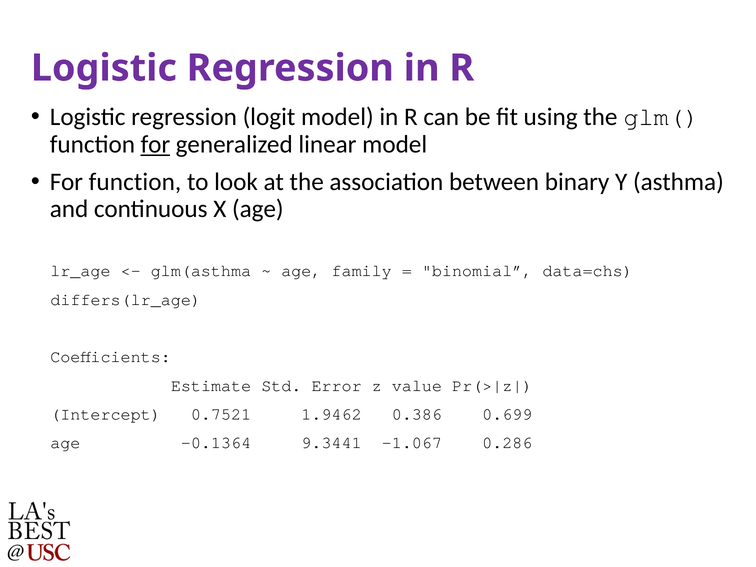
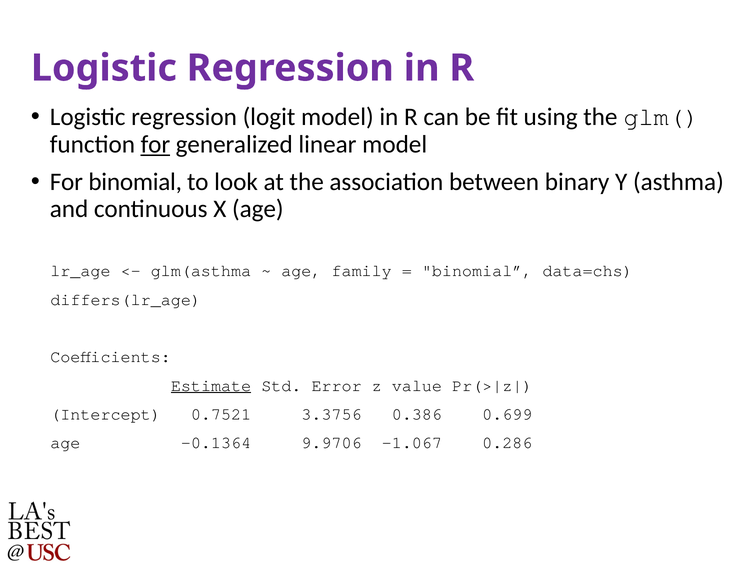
For function: function -> binomial (135, 182)
Estimate underline: none -> present (211, 385)
1.9462: 1.9462 -> 3.3756 (331, 414)
9.3441: 9.3441 -> 9.9706 (331, 443)
